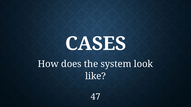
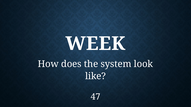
CASES: CASES -> WEEK (95, 44)
